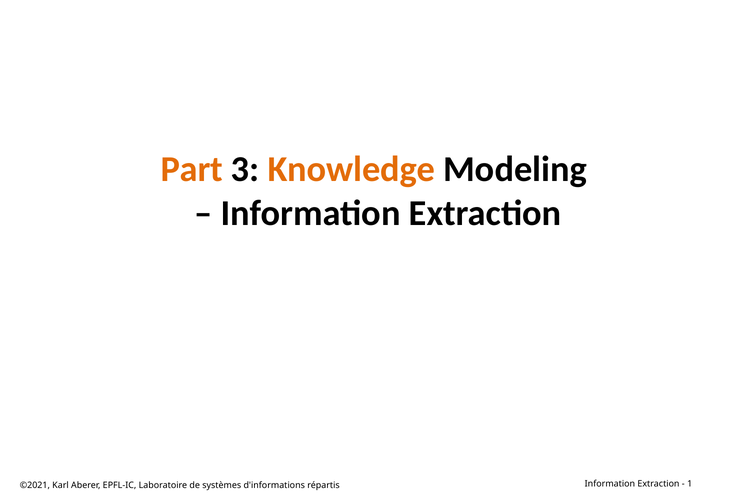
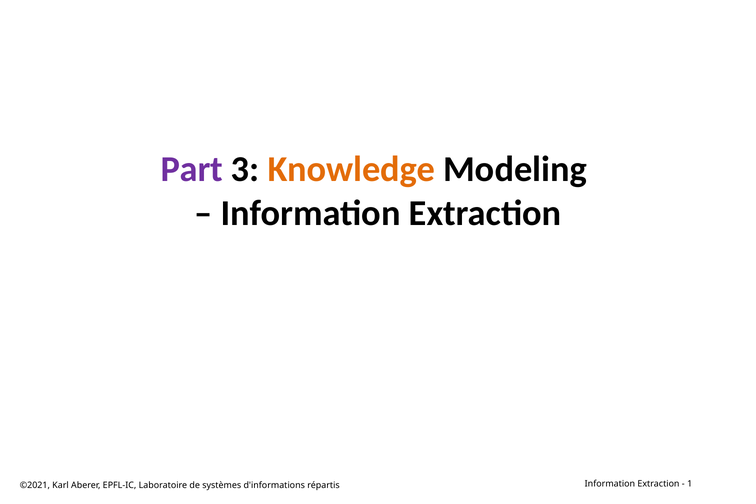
Part colour: orange -> purple (192, 170)
